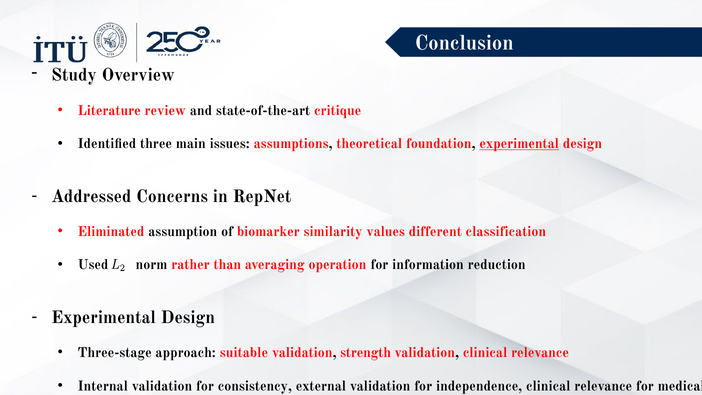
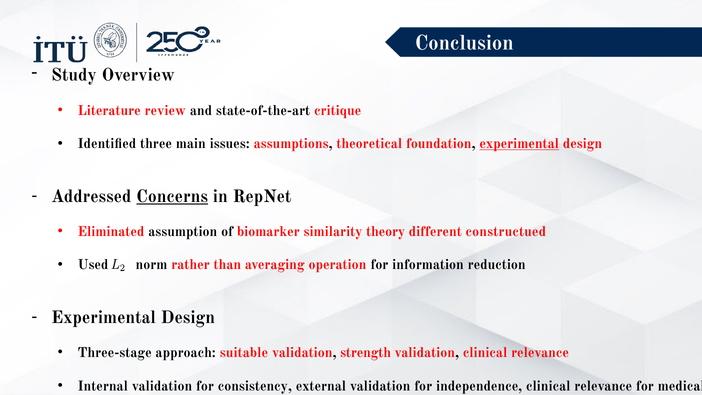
Concerns underline: none -> present (172, 196)
values: values -> theory (386, 231)
classification: classification -> constructued (506, 231)
